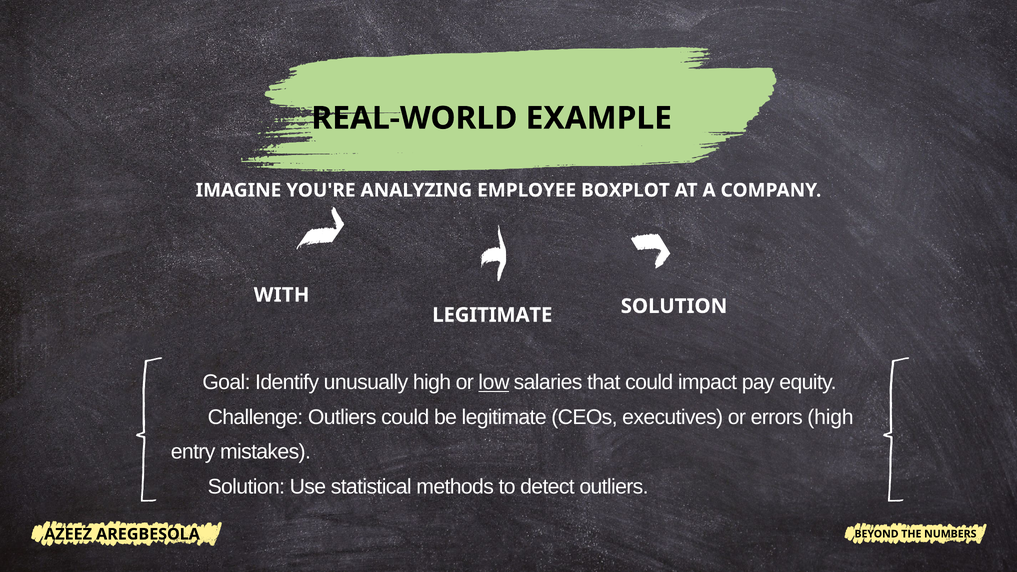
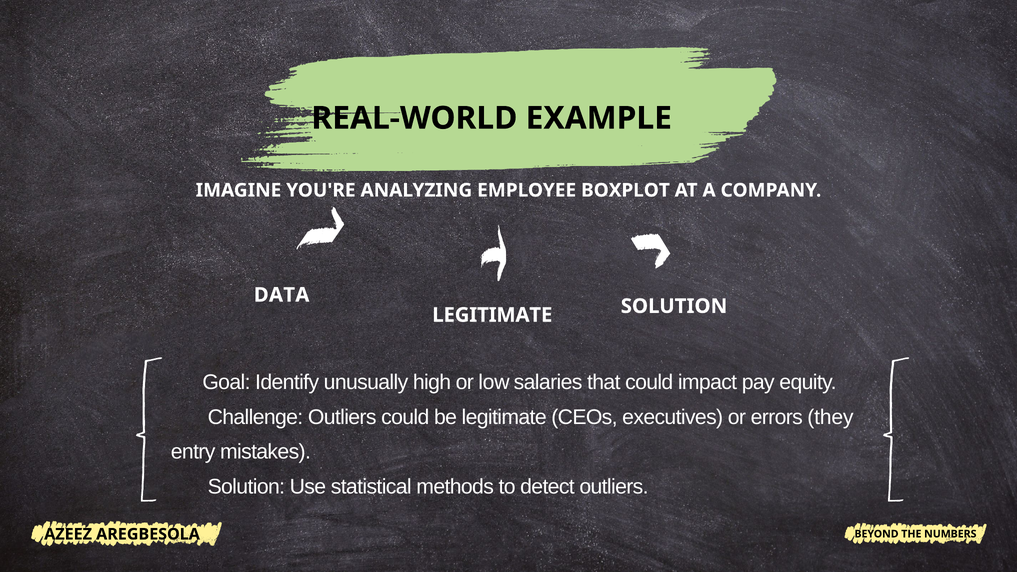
WITH: WITH -> DATA (282, 295)
low underline: present -> none (494, 382)
errors high: high -> they (830, 417)
